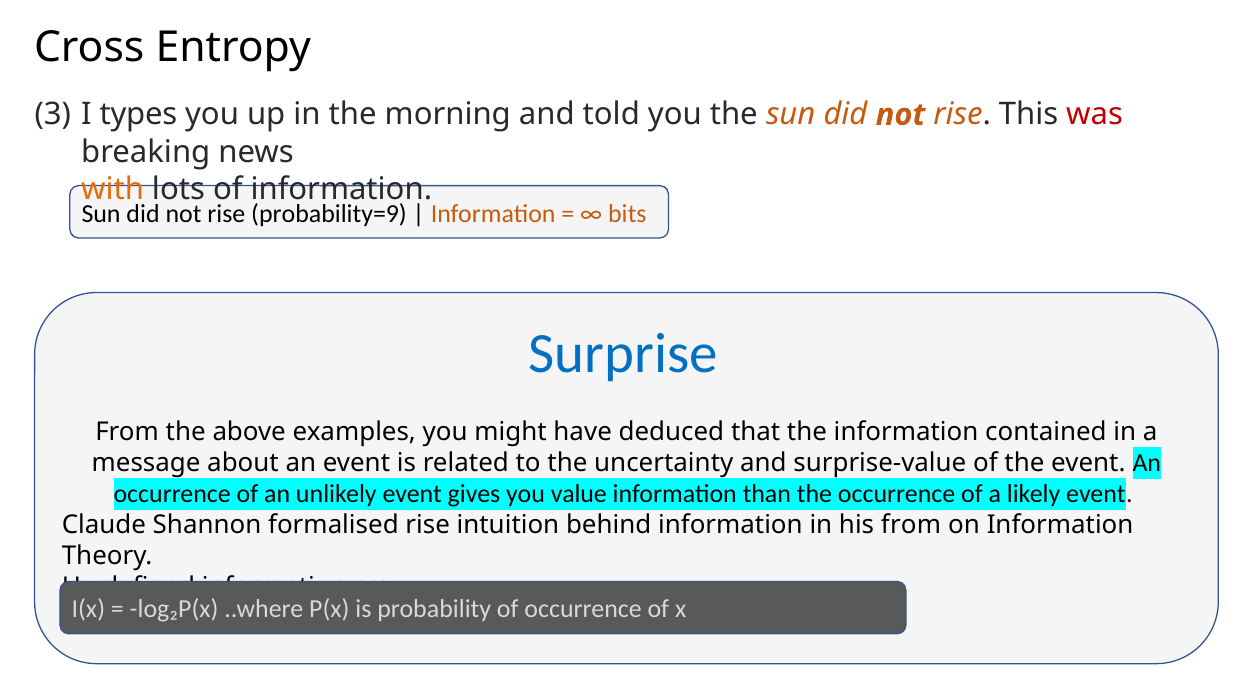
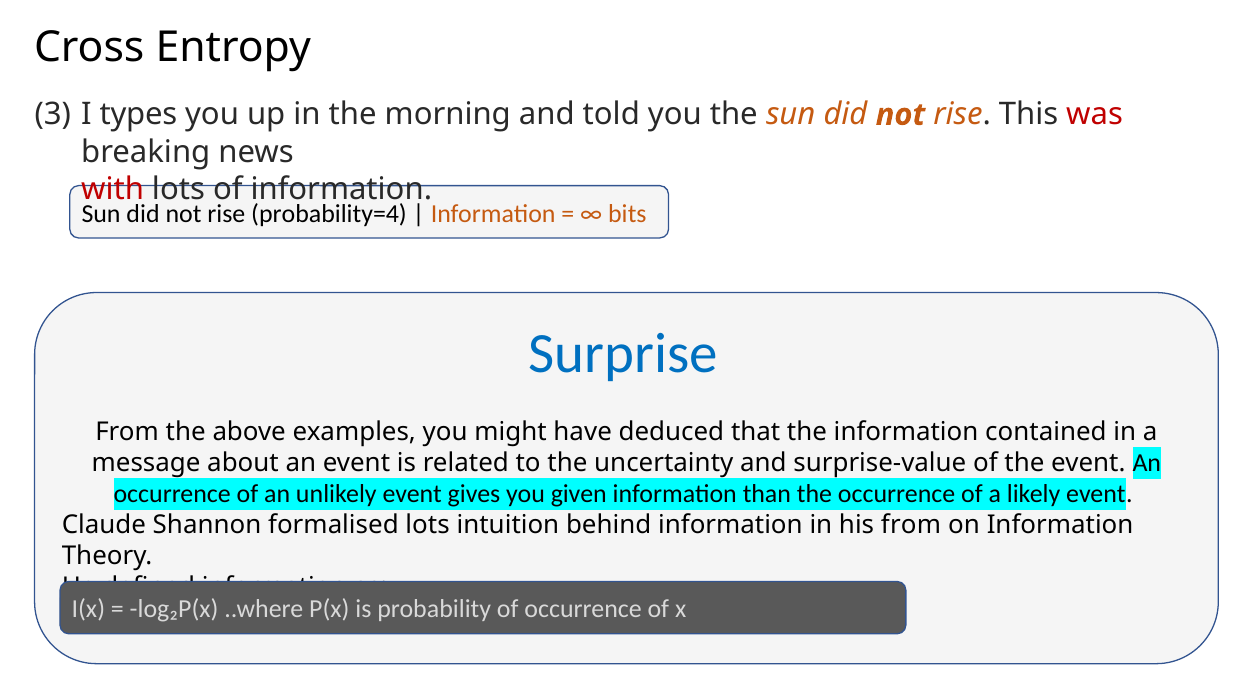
with colour: orange -> red (113, 189)
probability=9: probability=9 -> probability=4 (329, 214)
value: value -> given (579, 494)
formalised rise: rise -> lots (428, 525)
